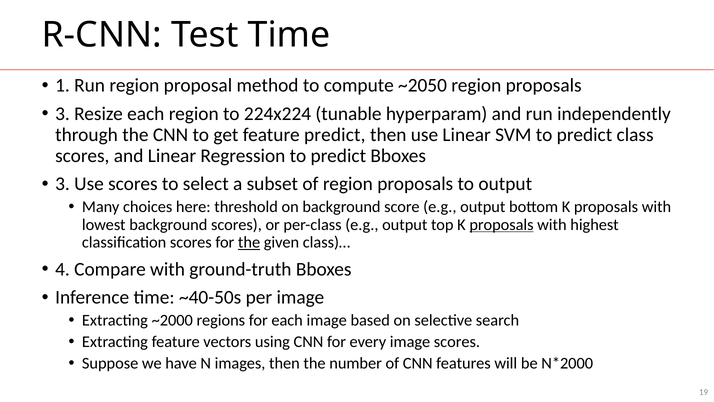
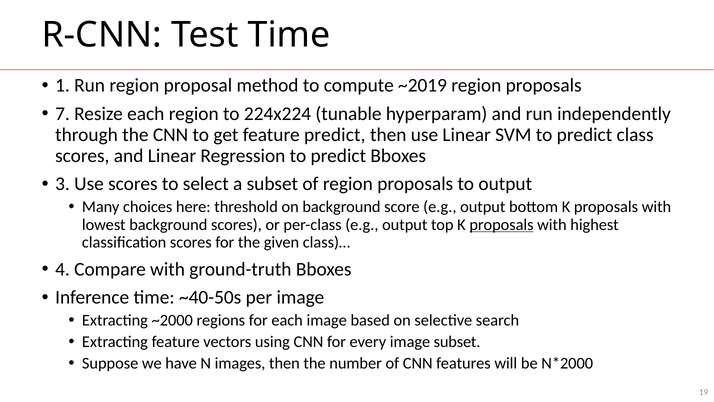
~2050: ~2050 -> ~2019 (423, 85)
3: 3 -> 7 (63, 114)
the underline: present -> none (249, 242)
image scores: scores -> subset (457, 342)
